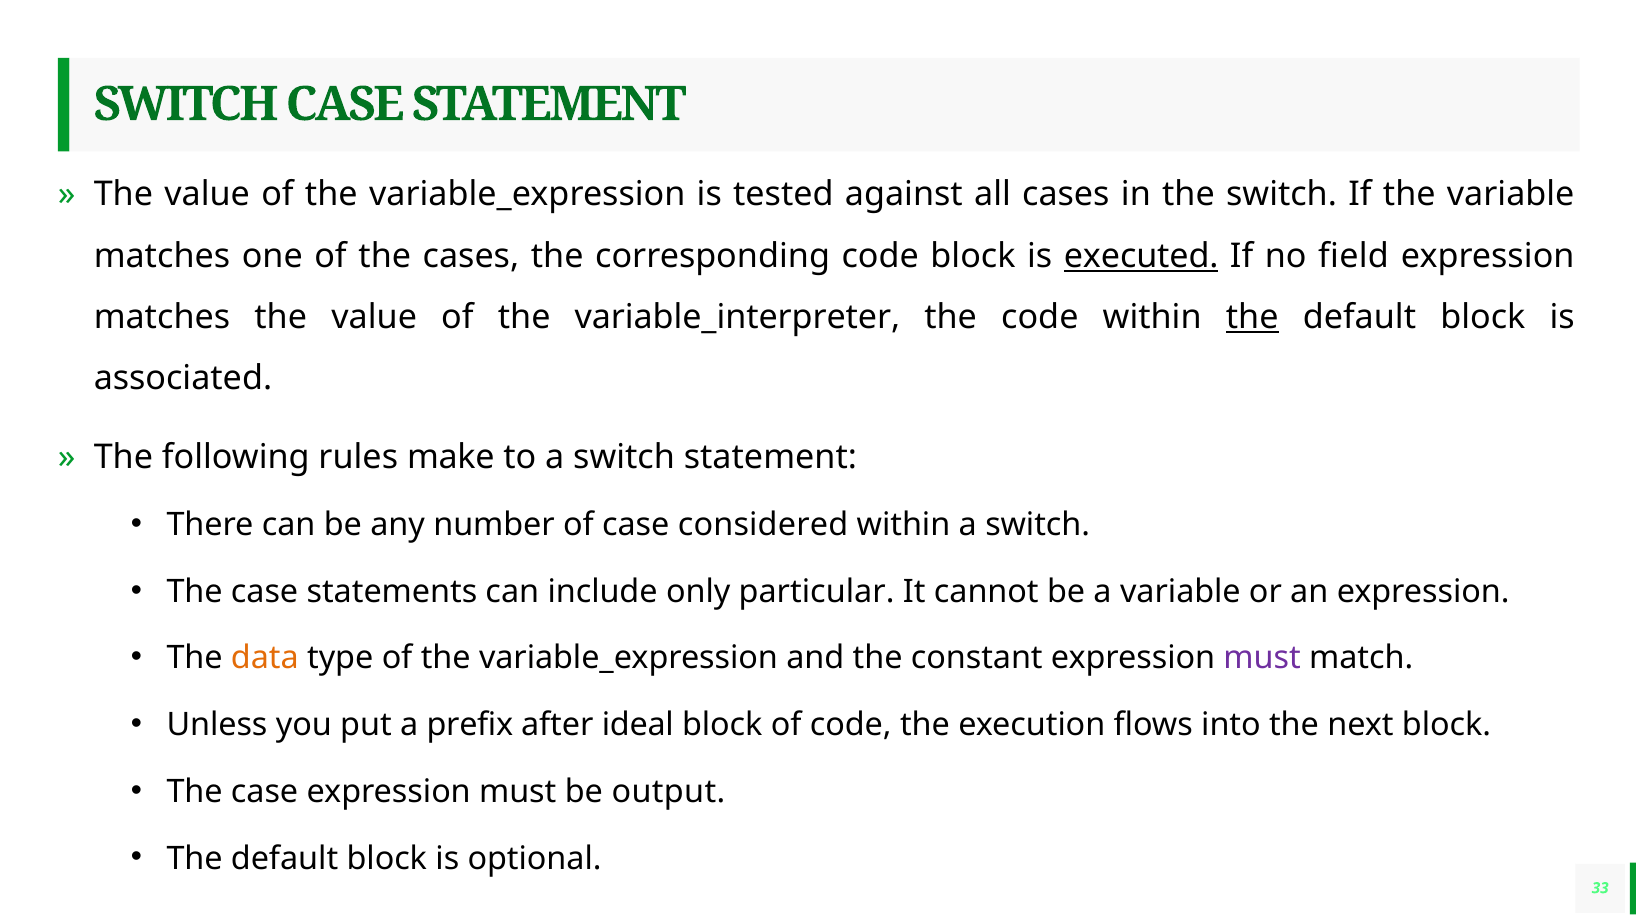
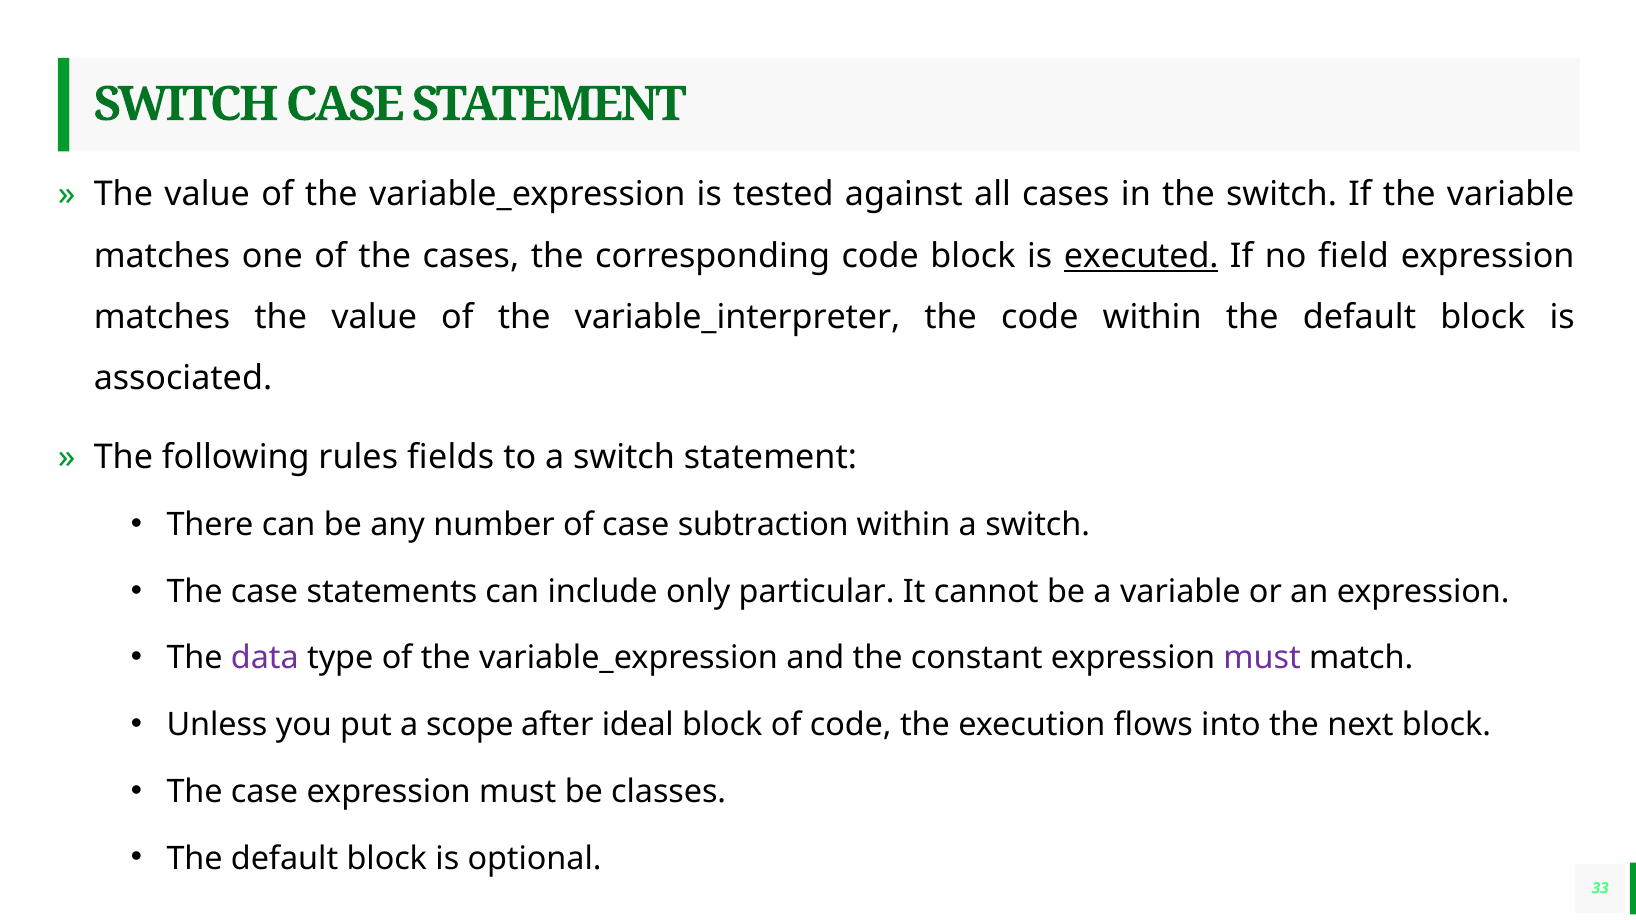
the underline: present -> none (1252, 317)
make: make -> fields (451, 457)
considered: considered -> subtraction (763, 525)
data colour: orange -> purple (265, 658)
prefix: prefix -> scope (470, 725)
output: output -> classes (669, 792)
